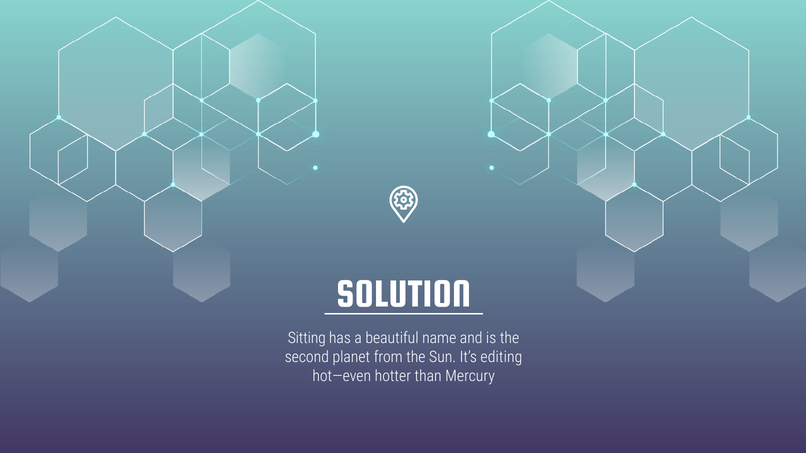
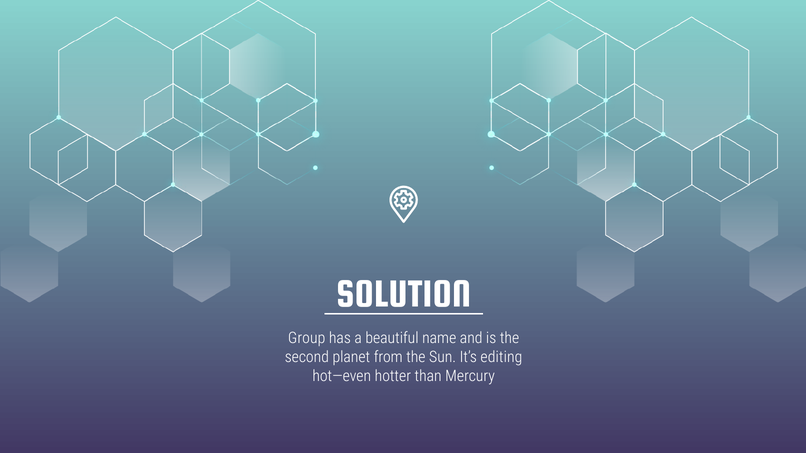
Sitting: Sitting -> Group (307, 339)
